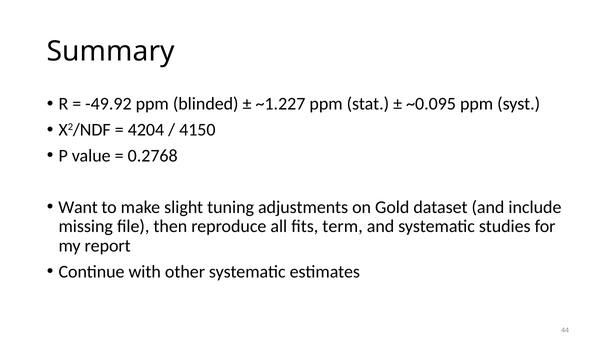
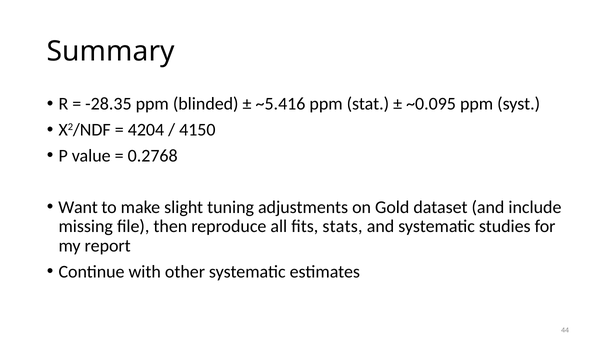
-49.92: -49.92 -> -28.35 (108, 104)
~1.227: ~1.227 -> ~5.416 (281, 104)
term: term -> stats (342, 227)
